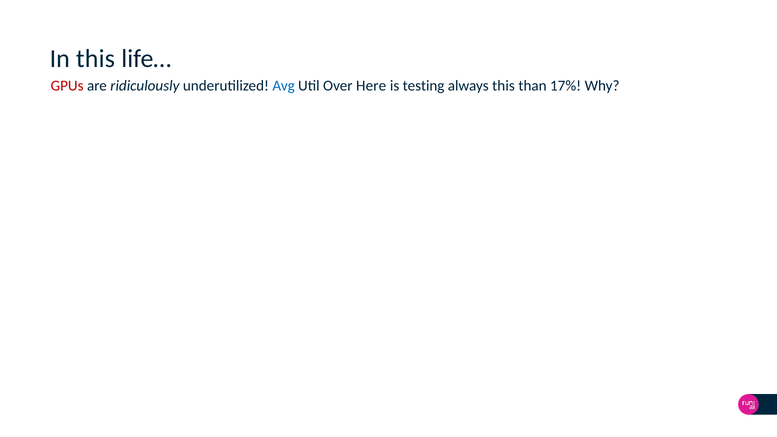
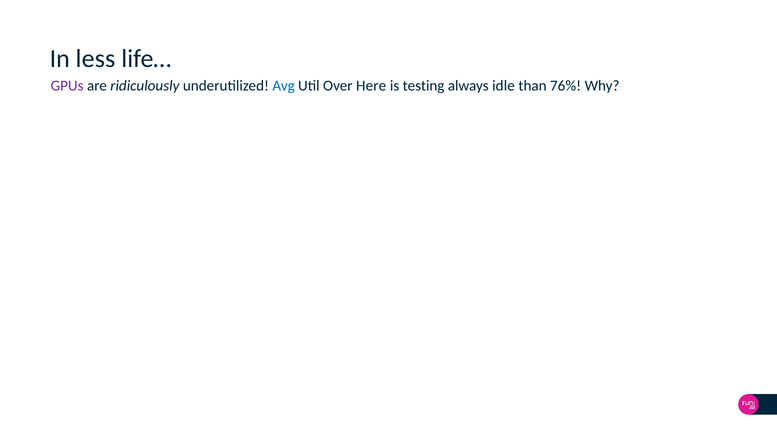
In this: this -> less (95, 59)
GPUs colour: red -> purple (67, 86)
always this: this -> idle (504, 86)
17%: 17% -> 76% (566, 86)
